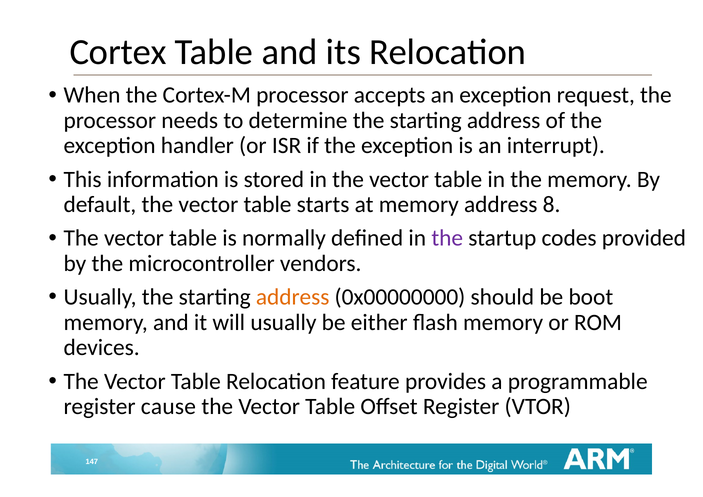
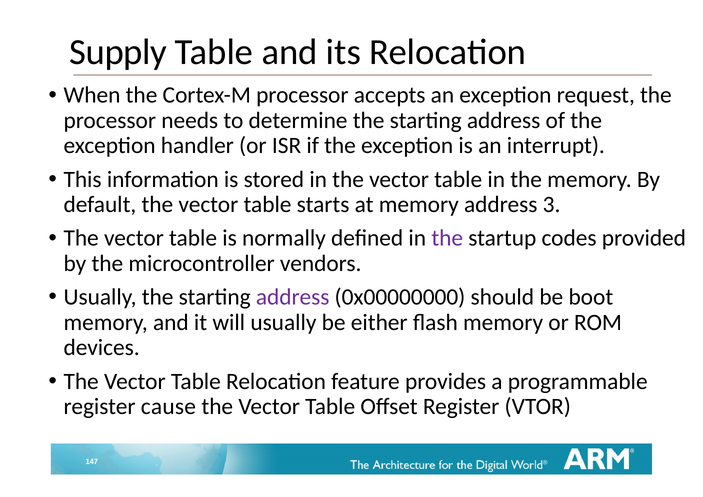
Cortex: Cortex -> Supply (118, 52)
8: 8 -> 3 (552, 205)
address colour: orange -> purple (293, 297)
